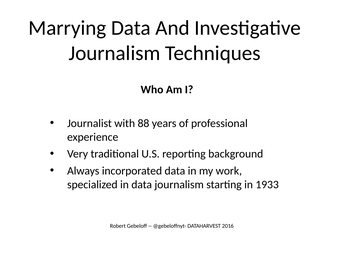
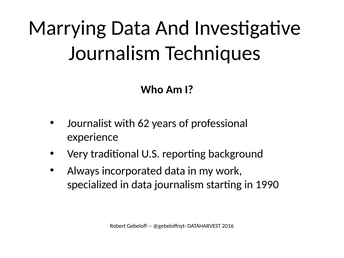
88: 88 -> 62 (143, 123)
1933: 1933 -> 1990 (267, 184)
